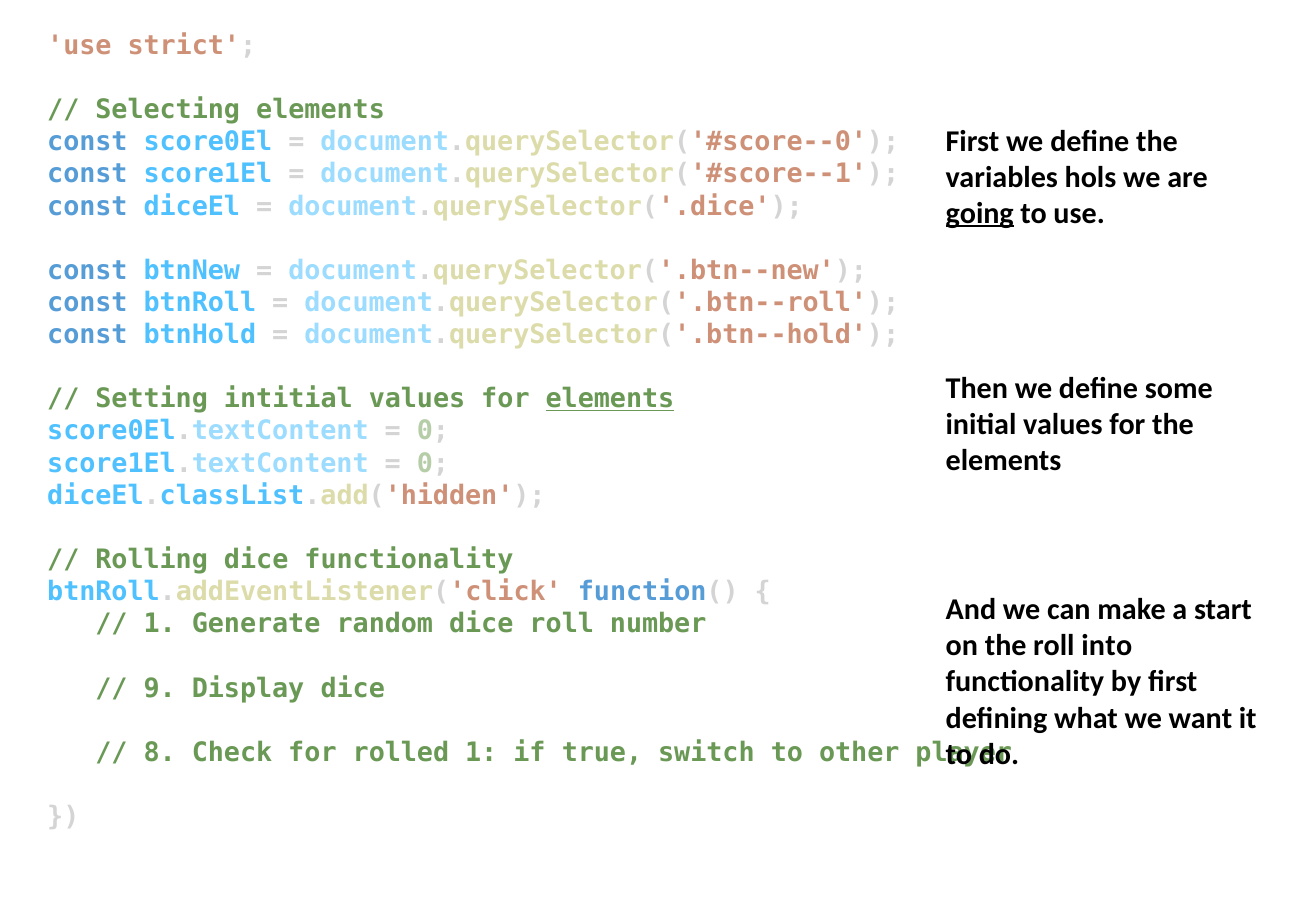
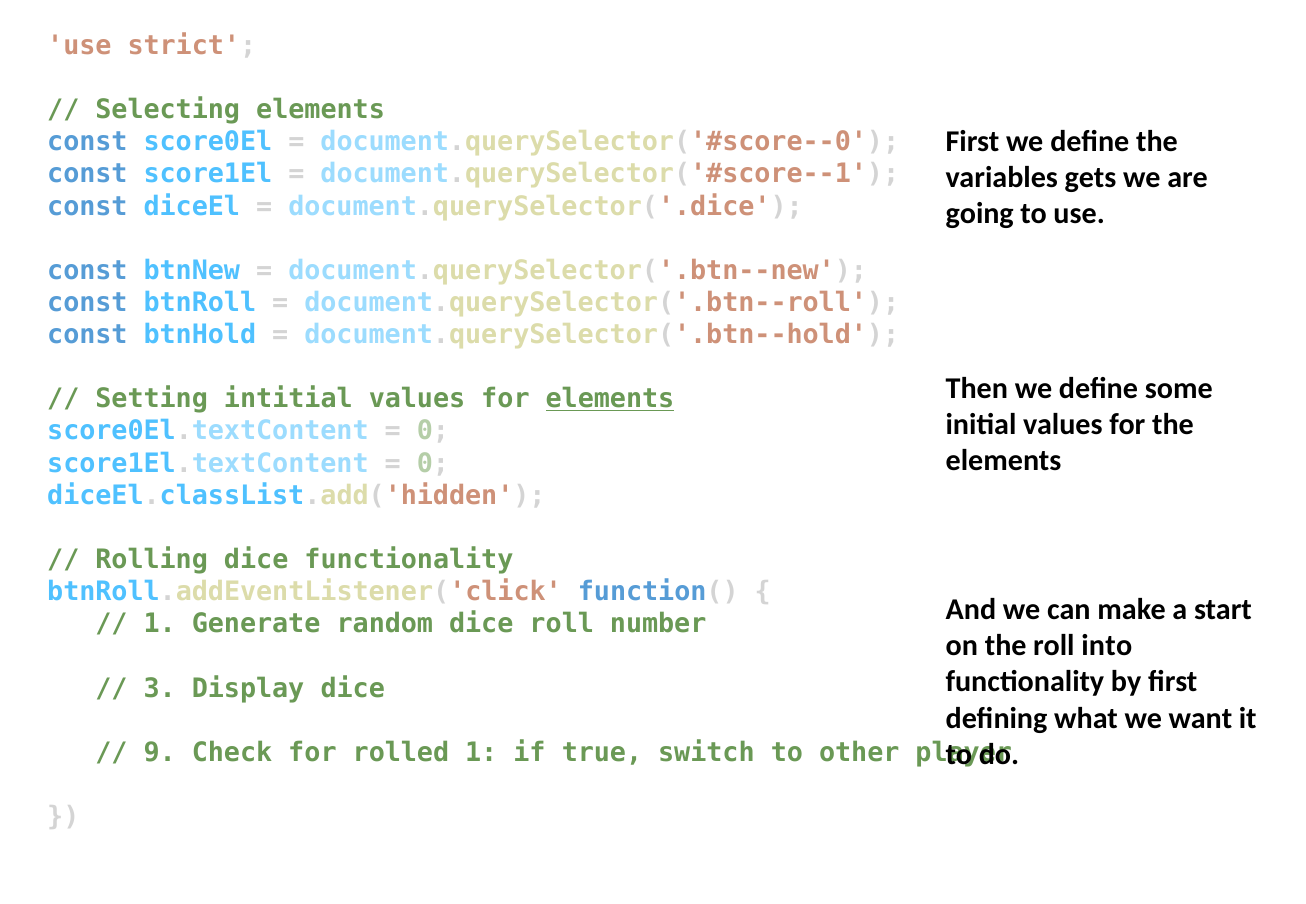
hols: hols -> gets (1091, 177)
going underline: present -> none (980, 213)
9: 9 -> 3 (160, 688)
8: 8 -> 9 (160, 753)
